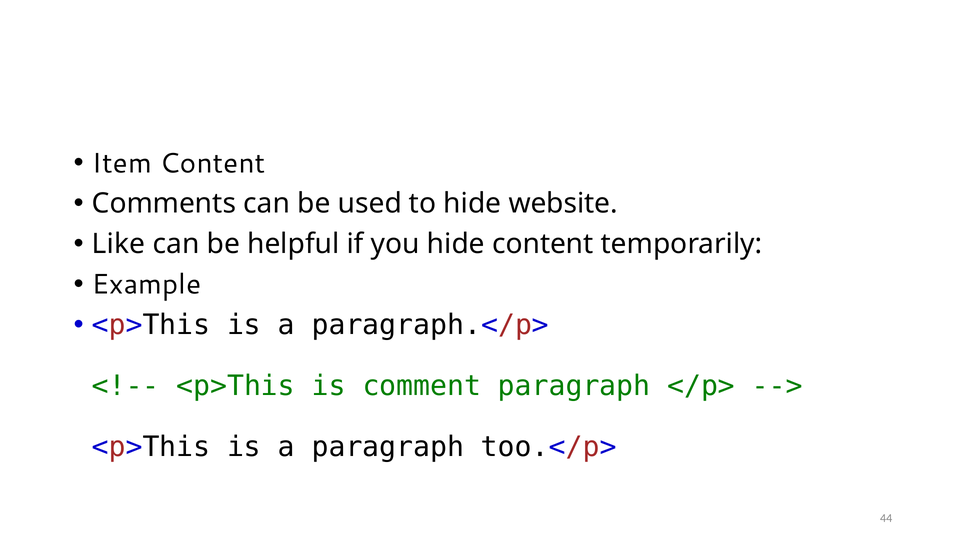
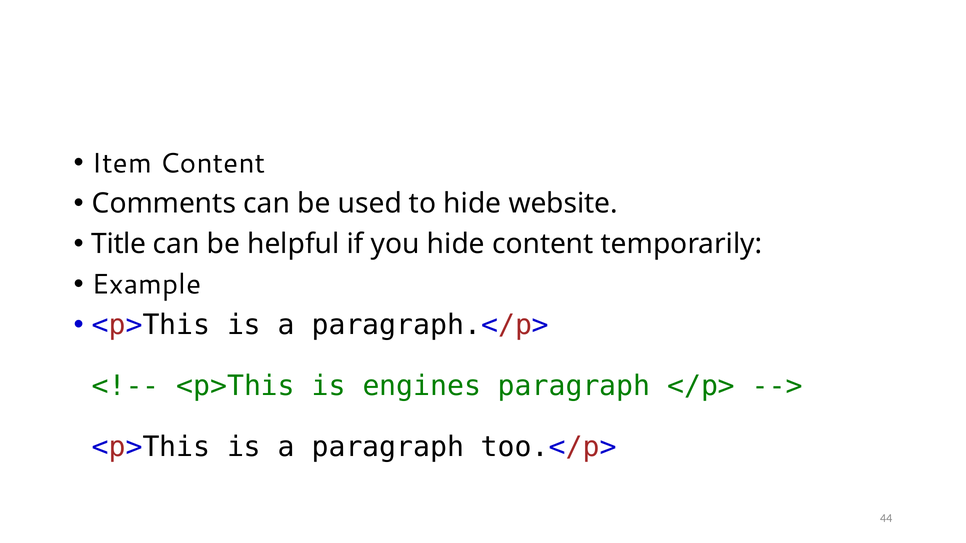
Like: Like -> Title (119, 244)
comment: comment -> engines (422, 386)
